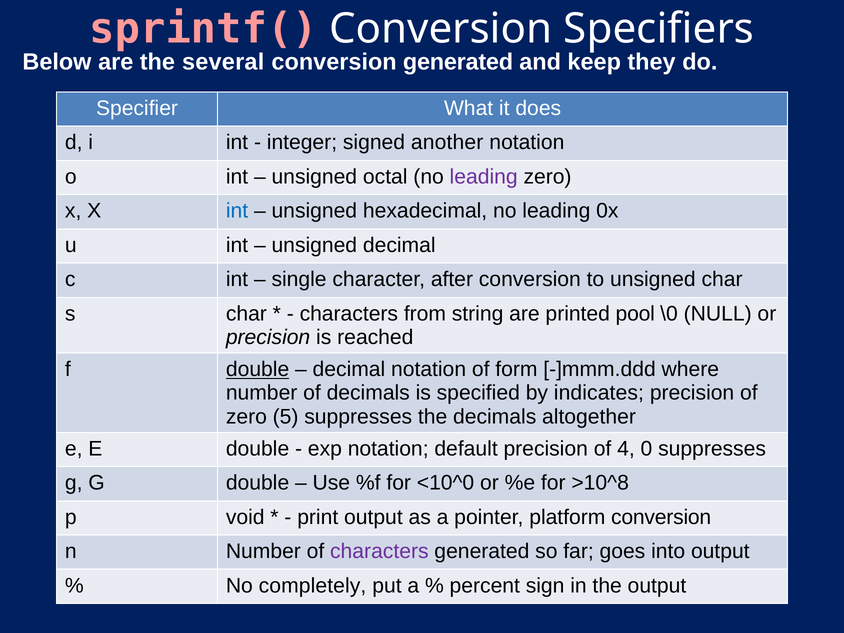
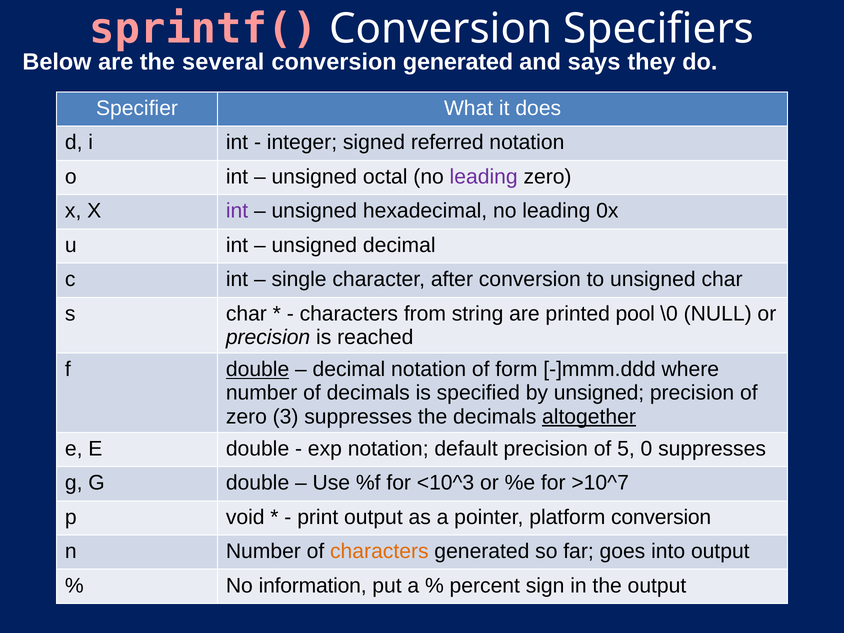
keep: keep -> says (594, 62)
another: another -> referred (447, 143)
int colour: blue -> purple (237, 211)
by indicates: indicates -> unsigned (599, 393)
5: 5 -> 3 (286, 417)
altogether underline: none -> present (589, 417)
4: 4 -> 5 (626, 449)
<10^0: <10^0 -> <10^3 (446, 483)
>10^8: >10^8 -> >10^7 (600, 483)
characters colour: purple -> orange (379, 551)
completely: completely -> information (313, 586)
